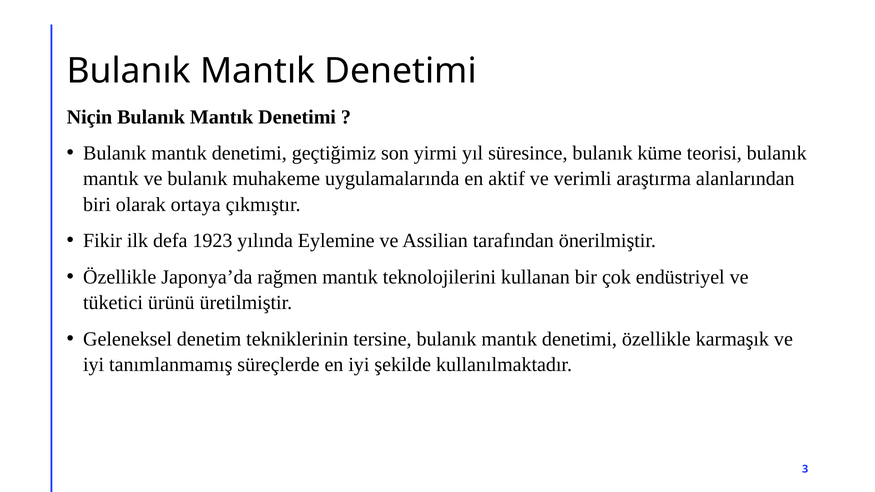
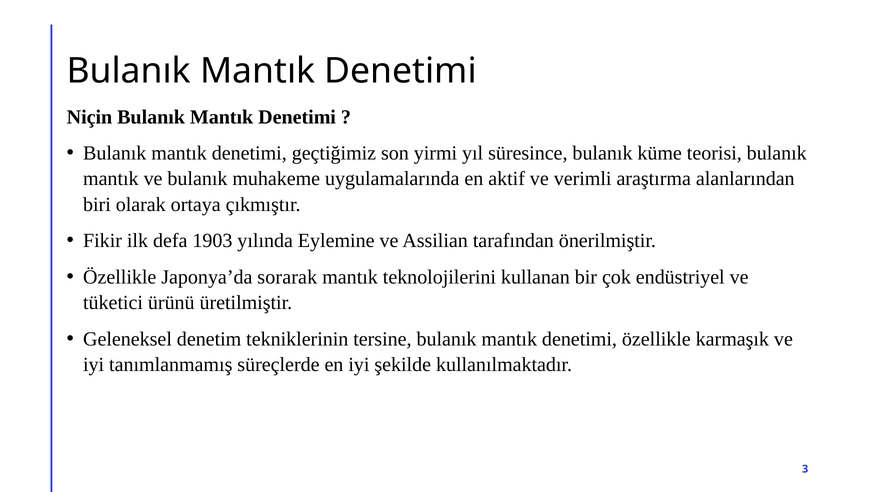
1923: 1923 -> 1903 (212, 241)
rağmen: rağmen -> sorarak (287, 277)
